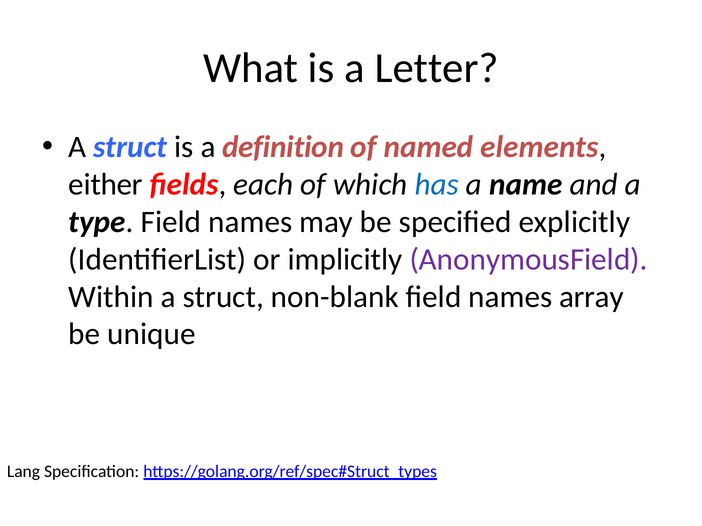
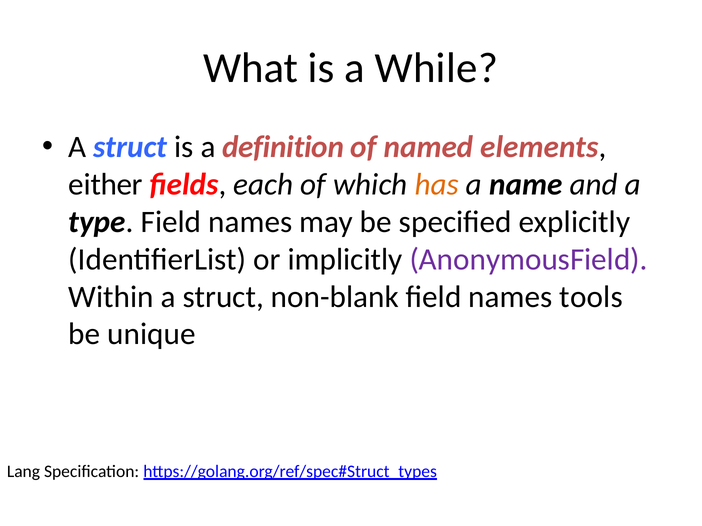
Letter: Letter -> While (436, 68)
has colour: blue -> orange (437, 185)
array: array -> tools (591, 297)
